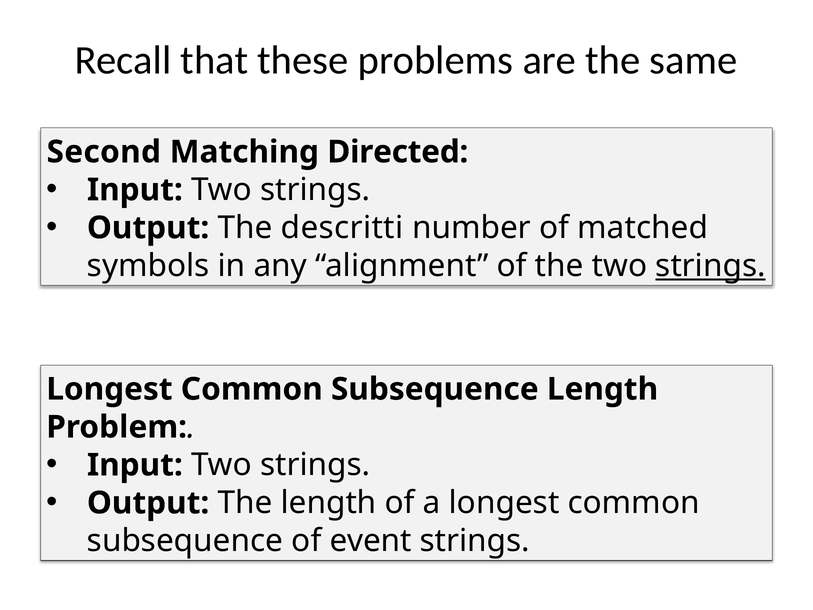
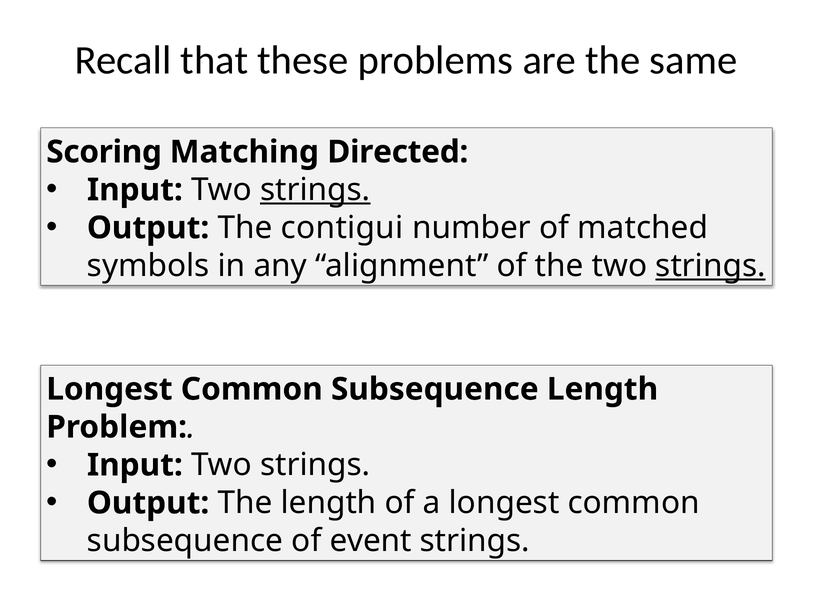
Second: Second -> Scoring (104, 152)
strings underline: none -> present (315, 190)
descritti: descritti -> contigui (342, 228)
